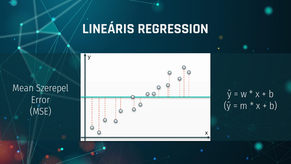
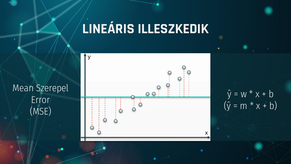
REGRESSION: REGRESSION -> ILLESZKEDIK (173, 29)
